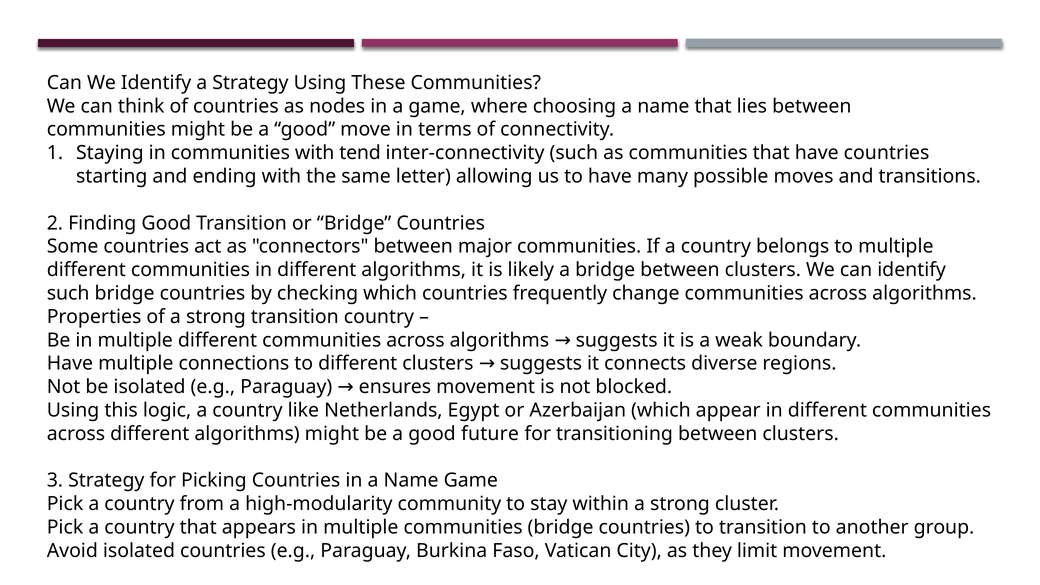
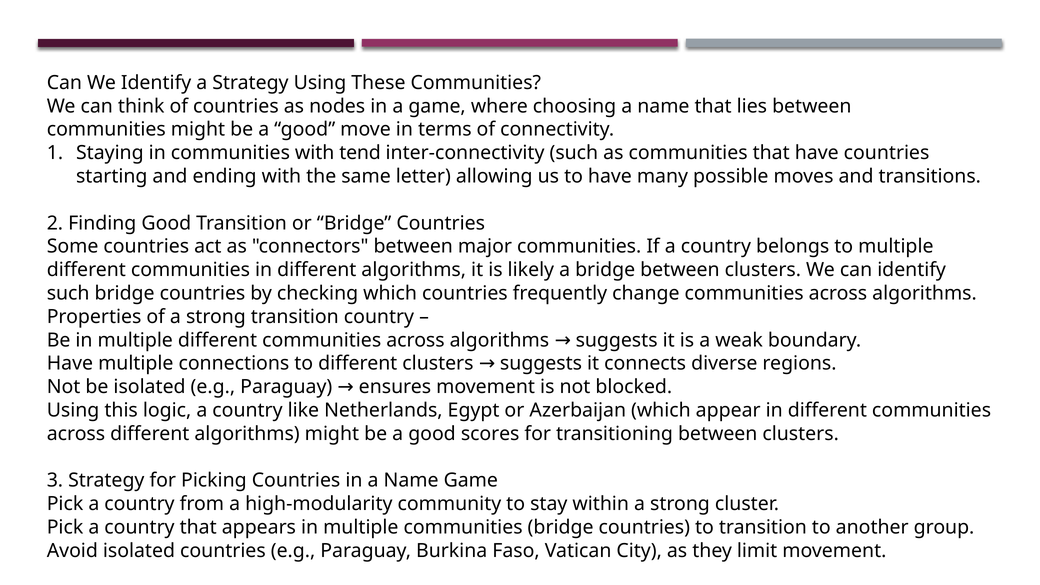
future: future -> scores (490, 434)
